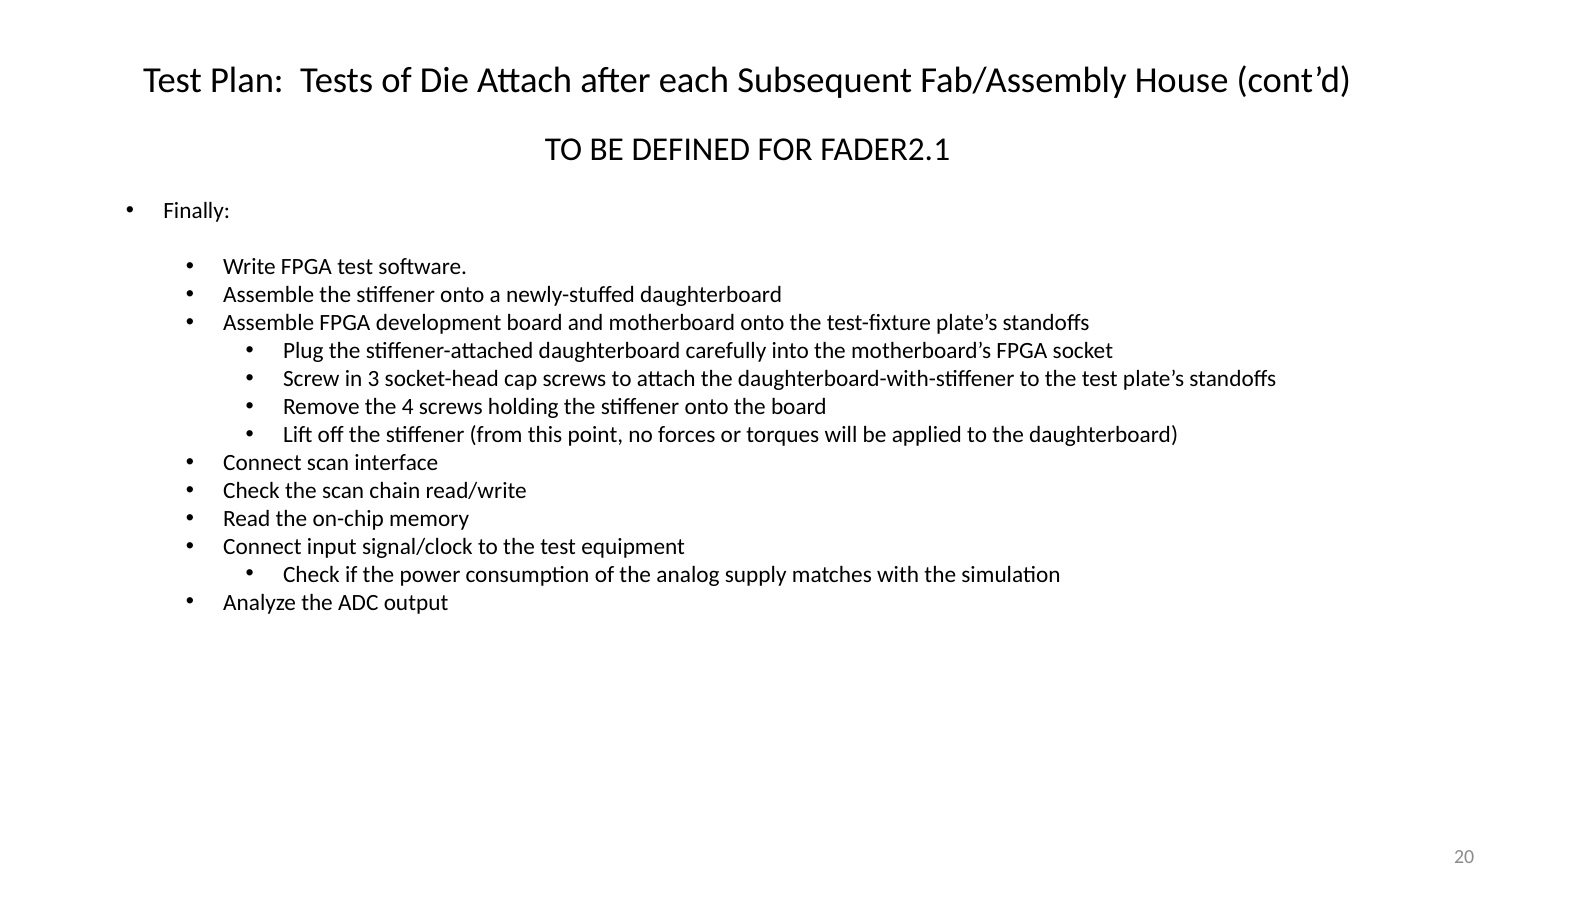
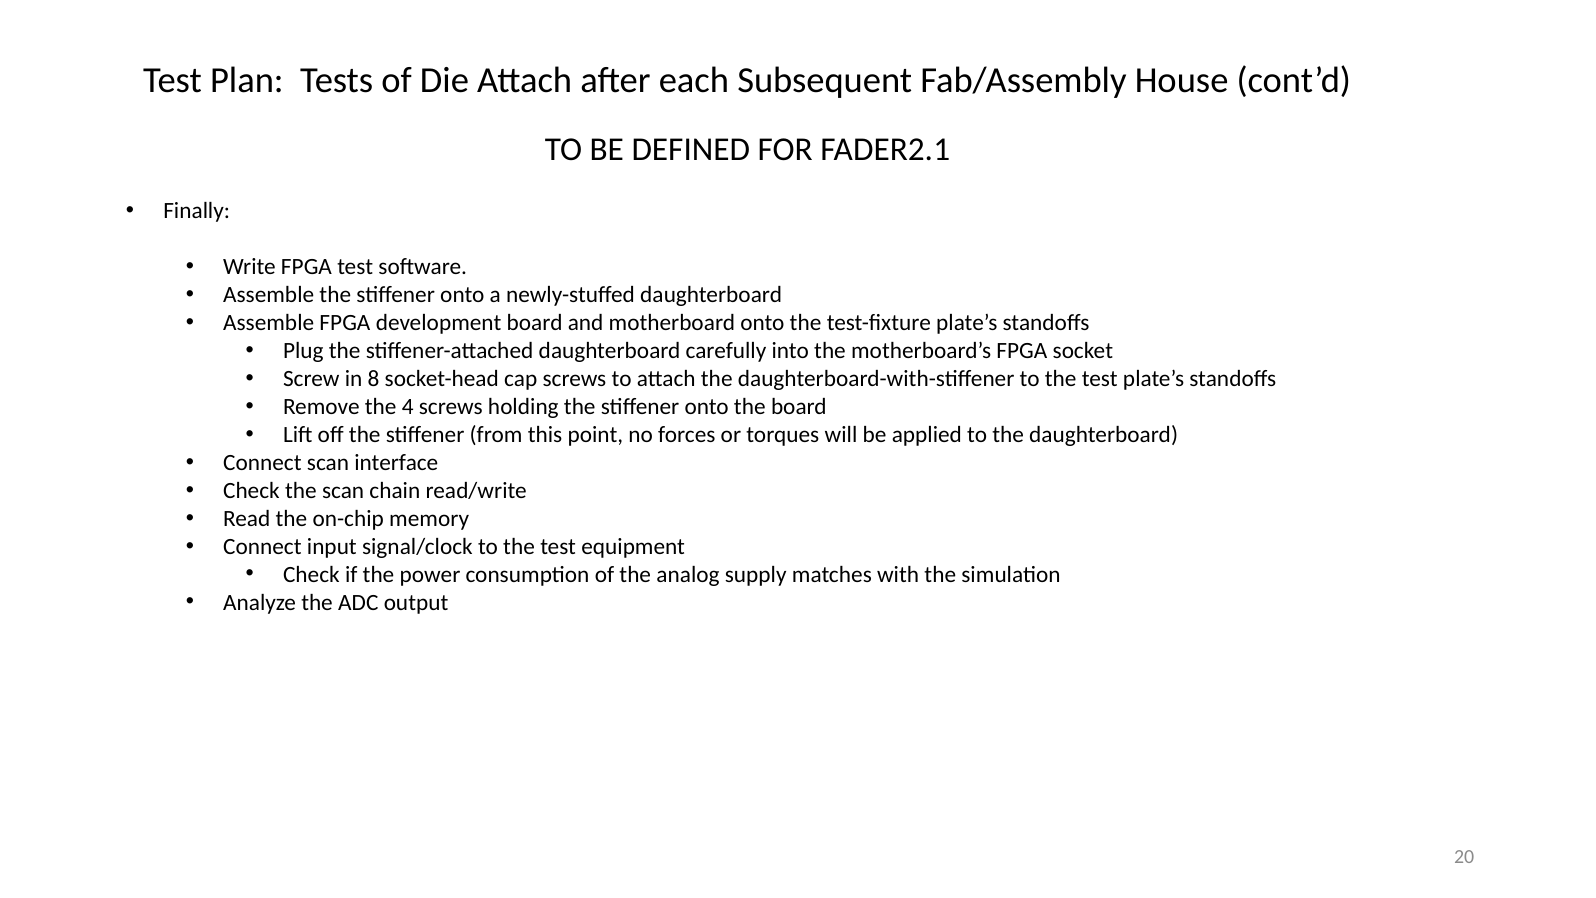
3: 3 -> 8 (373, 379)
